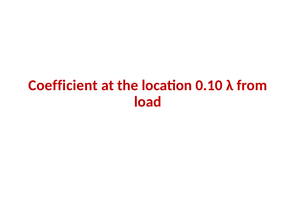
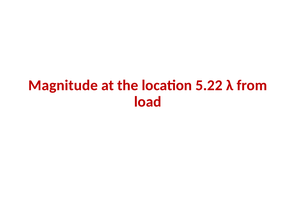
Coefficient: Coefficient -> Magnitude (63, 86)
0.10: 0.10 -> 5.22 (209, 86)
